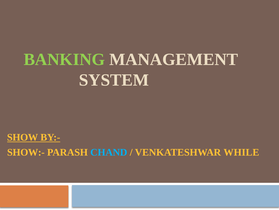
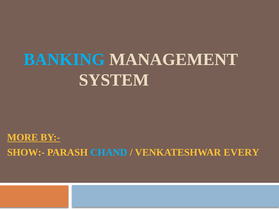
BANKING colour: light green -> light blue (64, 59)
SHOW: SHOW -> MORE (23, 137)
WHILE: WHILE -> EVERY (241, 152)
